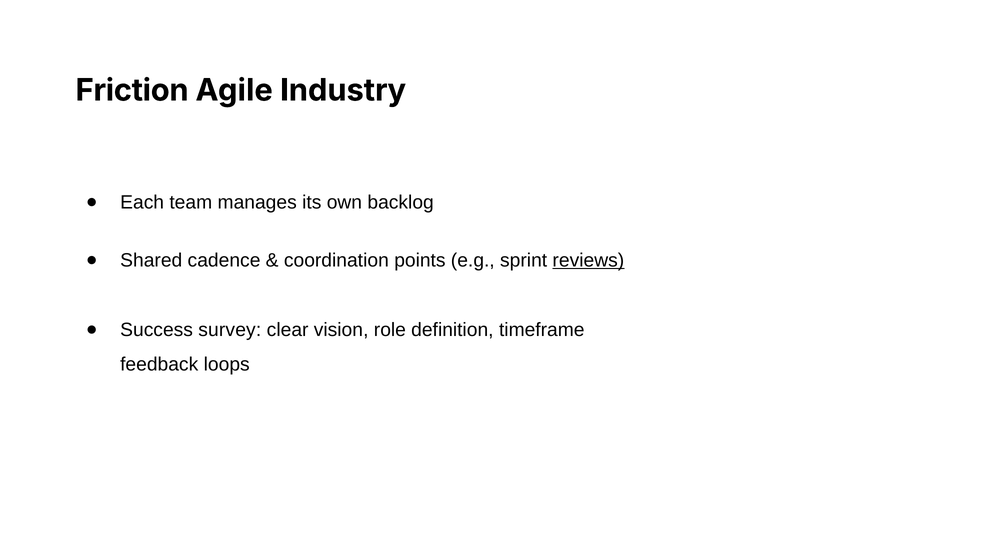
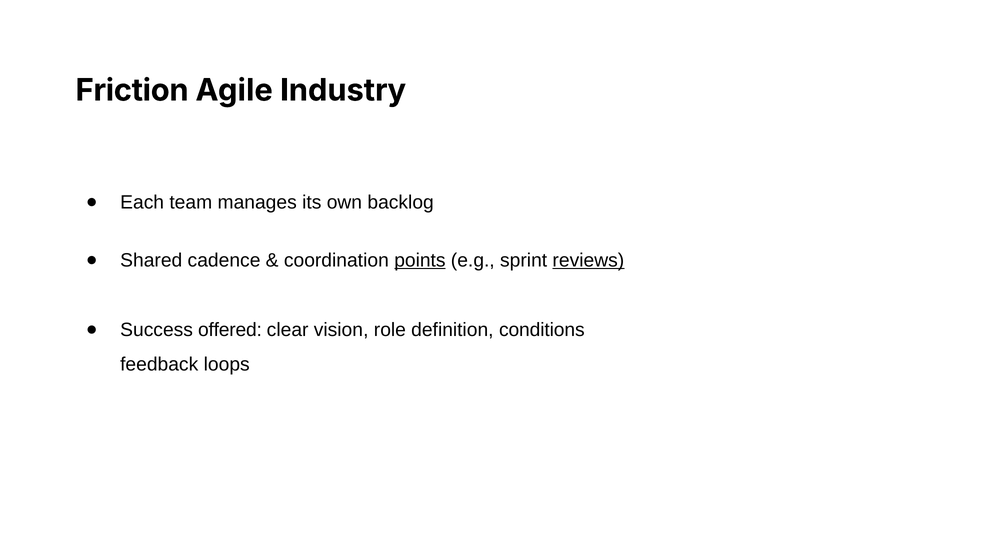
points underline: none -> present (420, 260)
survey: survey -> offered (230, 329)
timeframe: timeframe -> conditions (542, 329)
